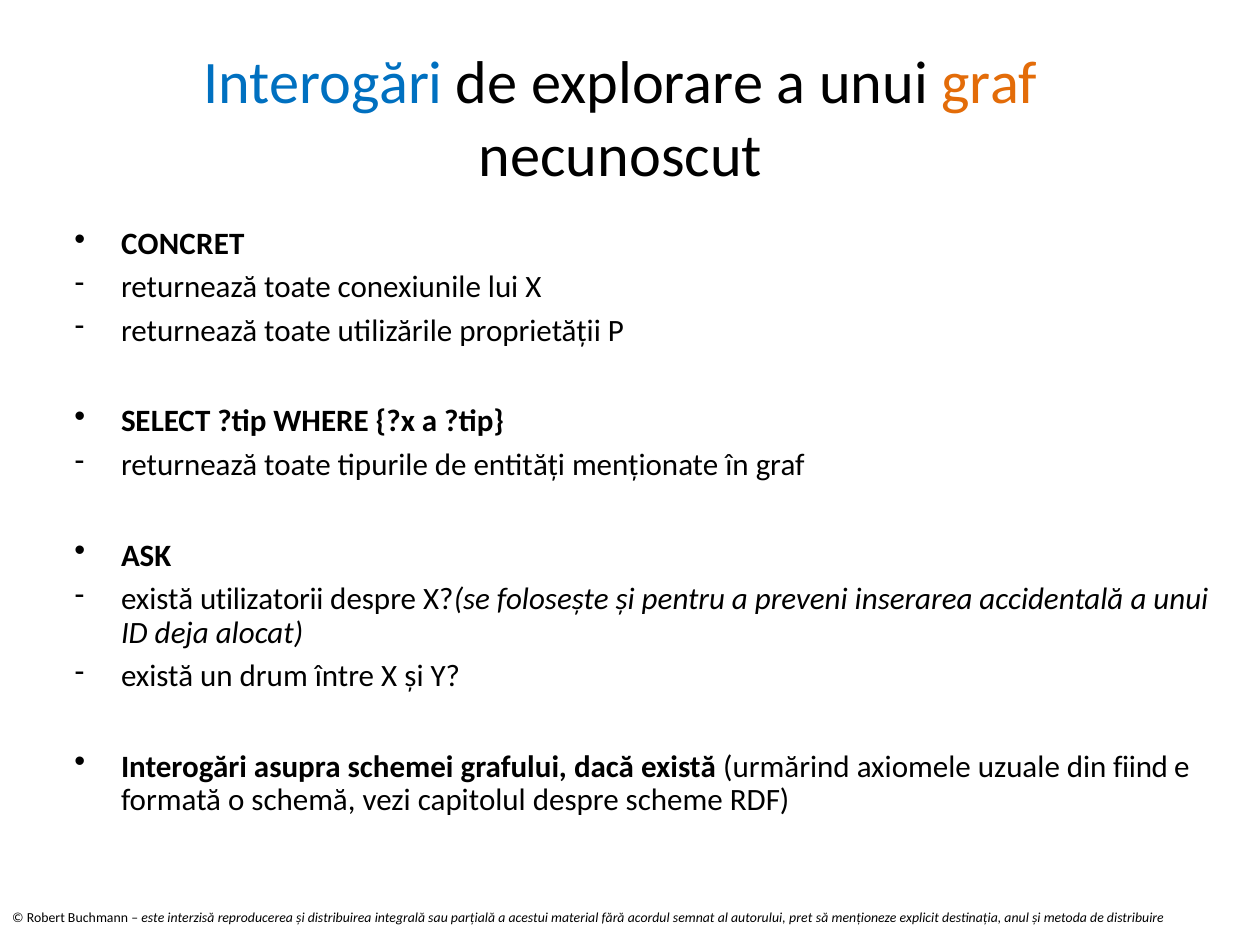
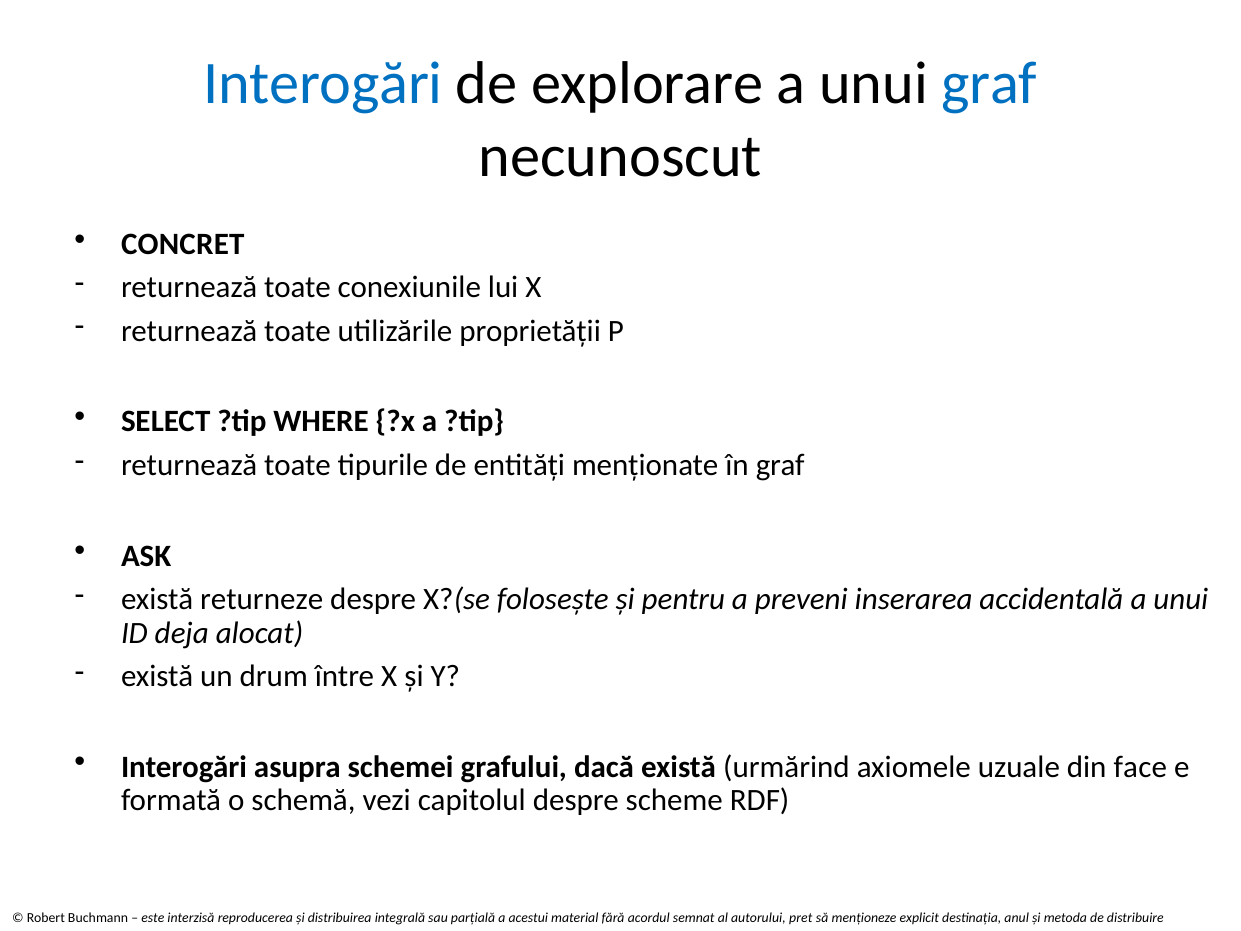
graf colour: orange -> blue (989, 84)
utilizatorii: utilizatorii -> returneze (262, 599)
fiind: fiind -> face (1140, 767)
